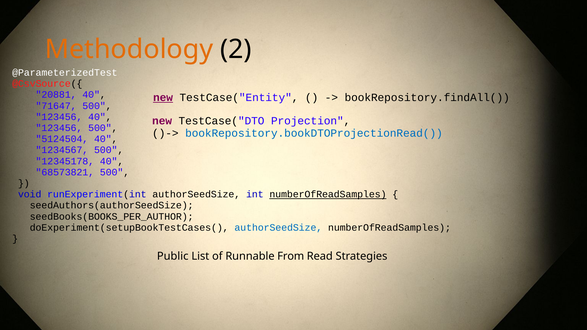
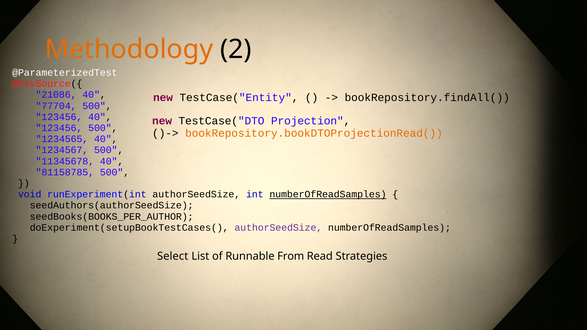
20881: 20881 -> 21086 (56, 95)
new underline: present -> none (163, 98)
71647: 71647 -> 77704 (56, 106)
bookRepository.bookDTOProjectionRead( colour: blue -> orange (314, 133)
5124504: 5124504 -> 1234565 (62, 139)
12345178: 12345178 -> 11345678 (65, 161)
68573821: 68573821 -> 81158785 (65, 172)
authorSeedSize colour: blue -> purple (278, 228)
Public: Public -> Select (173, 256)
